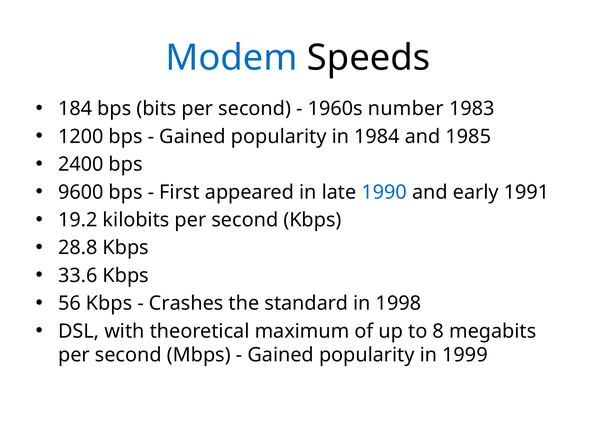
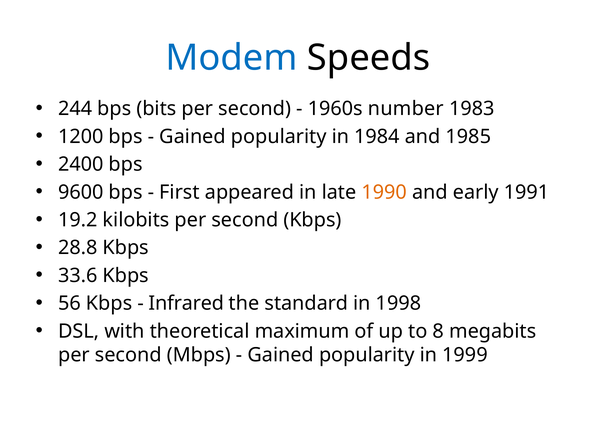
184: 184 -> 244 (75, 109)
1990 colour: blue -> orange (384, 192)
Crashes: Crashes -> Infrared (186, 303)
